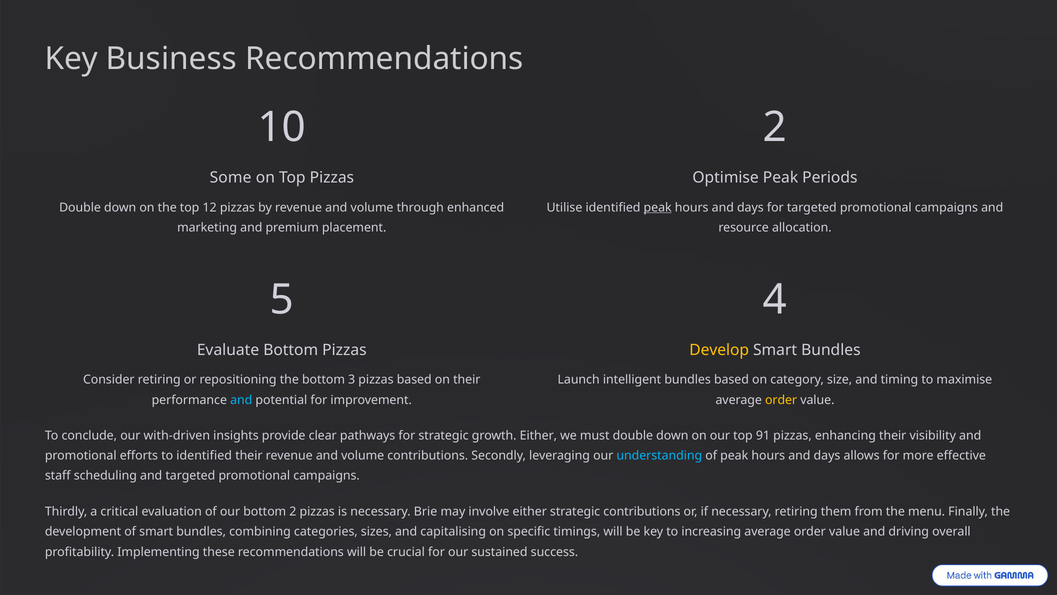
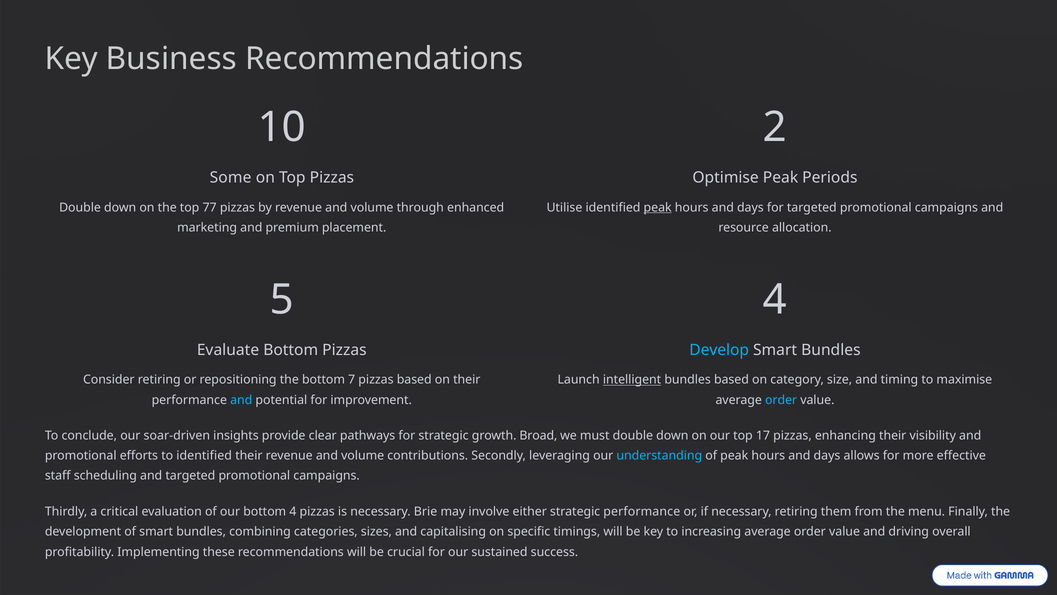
12: 12 -> 77 (210, 207)
Develop colour: yellow -> light blue (719, 350)
3: 3 -> 7 (352, 380)
intelligent underline: none -> present (632, 380)
order colour: yellow -> light blue (781, 400)
with-driven: with-driven -> soar-driven (177, 435)
growth Either: Either -> Broad (538, 435)
91: 91 -> 17 (763, 435)
bottom 2: 2 -> 4 (293, 511)
strategic contributions: contributions -> performance (642, 511)
